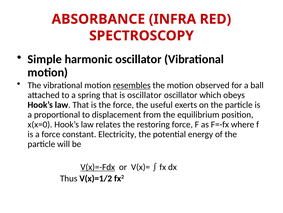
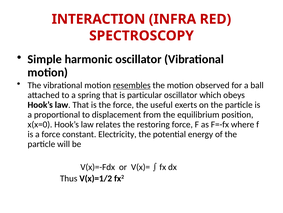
ABSORBANCE: ABSORBANCE -> INTERACTION (99, 19)
is oscillator: oscillator -> particular (145, 95)
V(x)=-Fdx underline: present -> none (98, 166)
